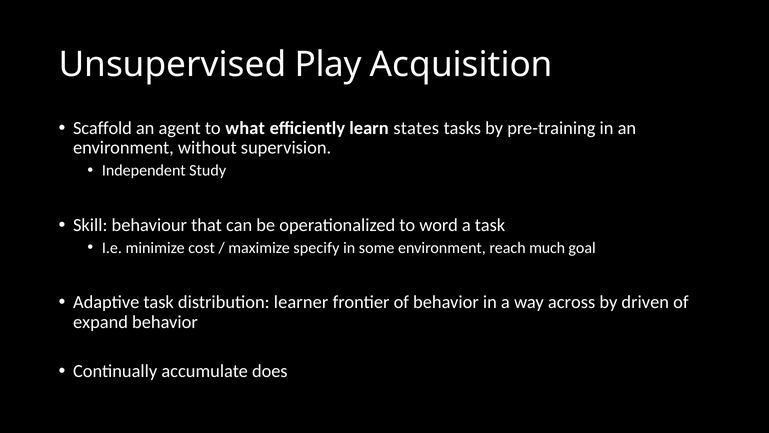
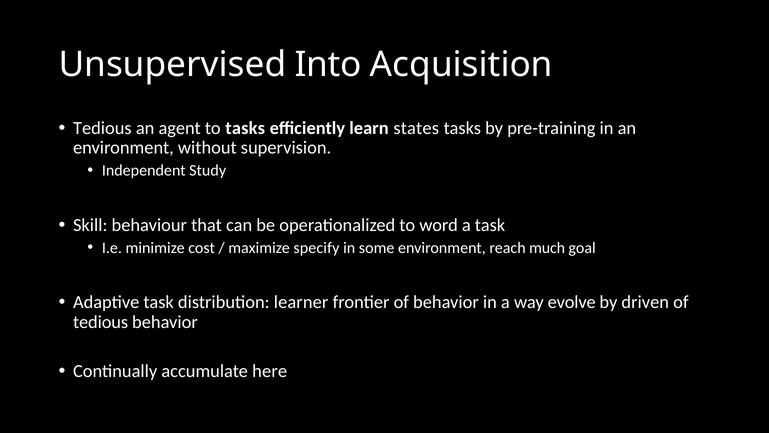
Play: Play -> Into (328, 65)
Scaffold: Scaffold -> Tedious (102, 128)
to what: what -> tasks (245, 128)
across: across -> evolve (572, 302)
expand: expand -> tedious (101, 322)
does: does -> here (270, 371)
